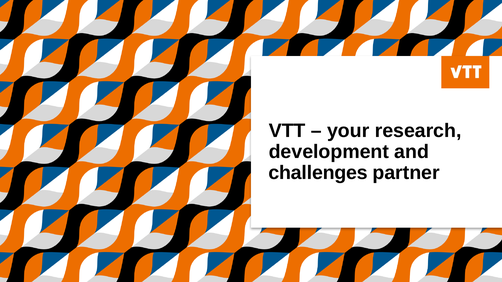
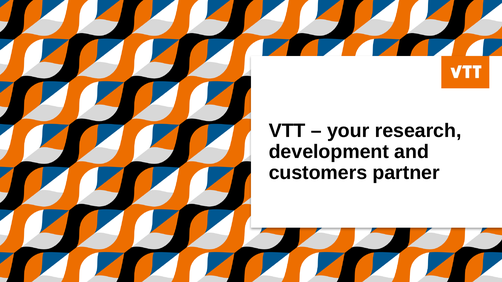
challenges: challenges -> customers (318, 173)
